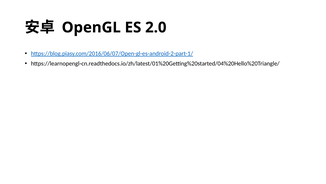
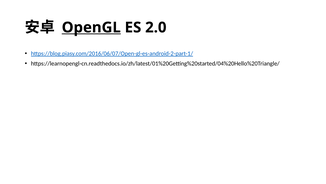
OpenGL underline: none -> present (91, 27)
